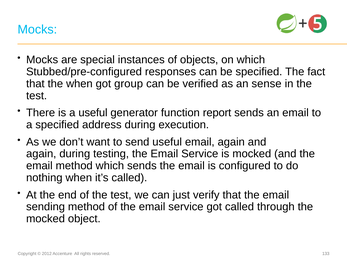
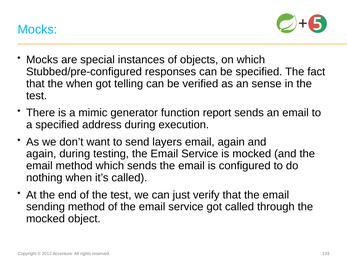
group: group -> telling (129, 84)
a useful: useful -> mimic (93, 113)
send useful: useful -> layers (167, 142)
